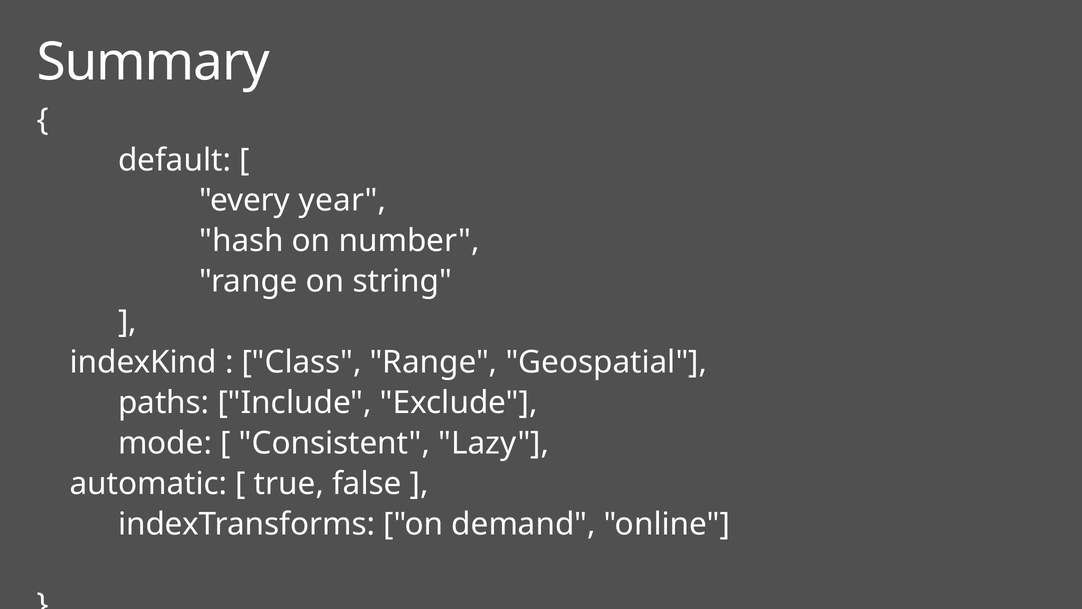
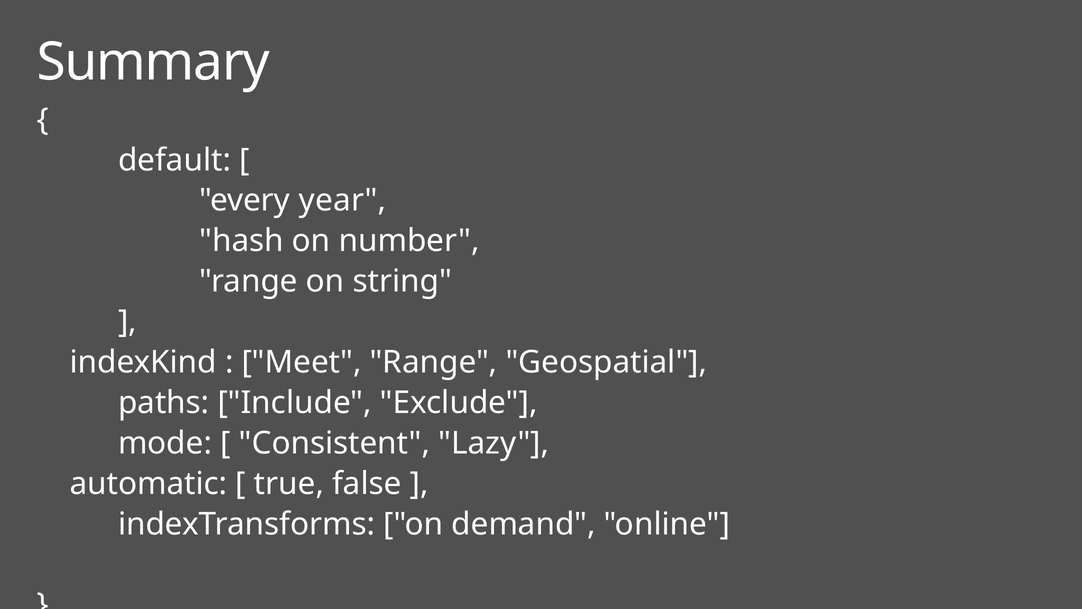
Class: Class -> Meet (302, 362)
